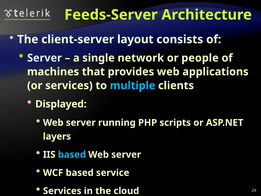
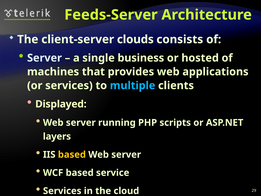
layout: layout -> clouds (135, 39)
network: network -> business (141, 58)
people: people -> hosted (200, 58)
based colour: light blue -> yellow (72, 154)
